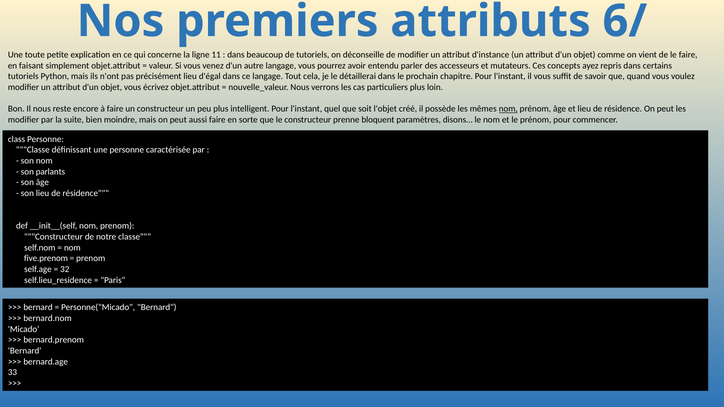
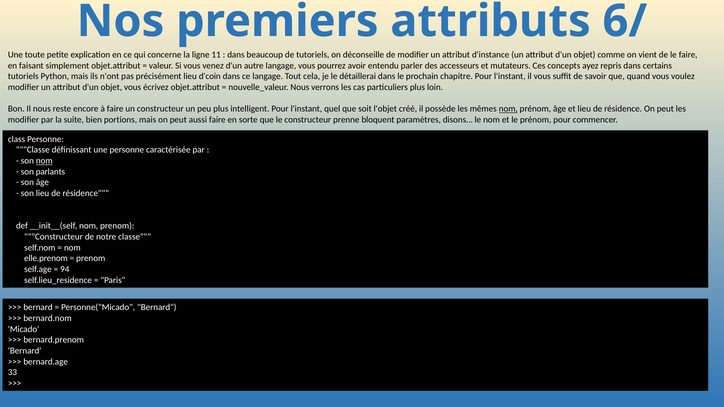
d'égal: d'égal -> d'coin (210, 76)
moindre: moindre -> portions (120, 120)
nom underline: none -> present (44, 161)
five.prenom: five.prenom -> elle.prenom (46, 259)
32: 32 -> 94 (65, 269)
